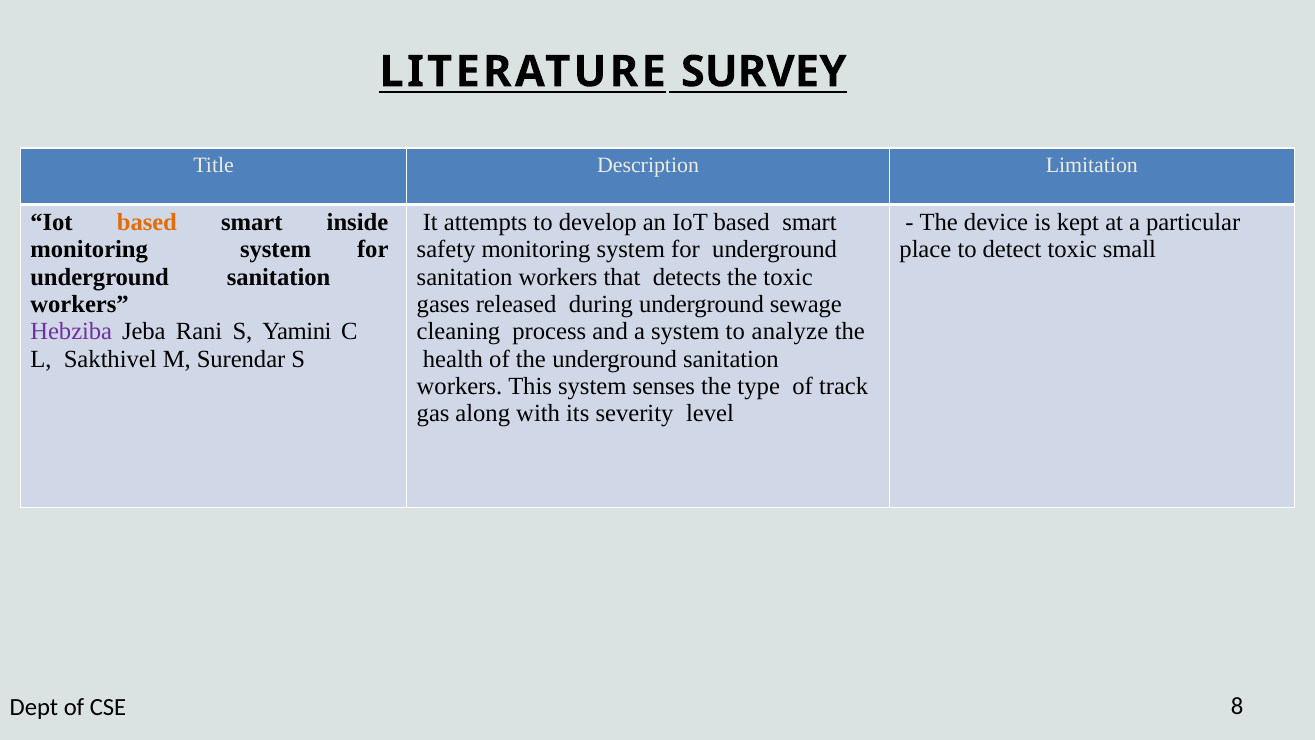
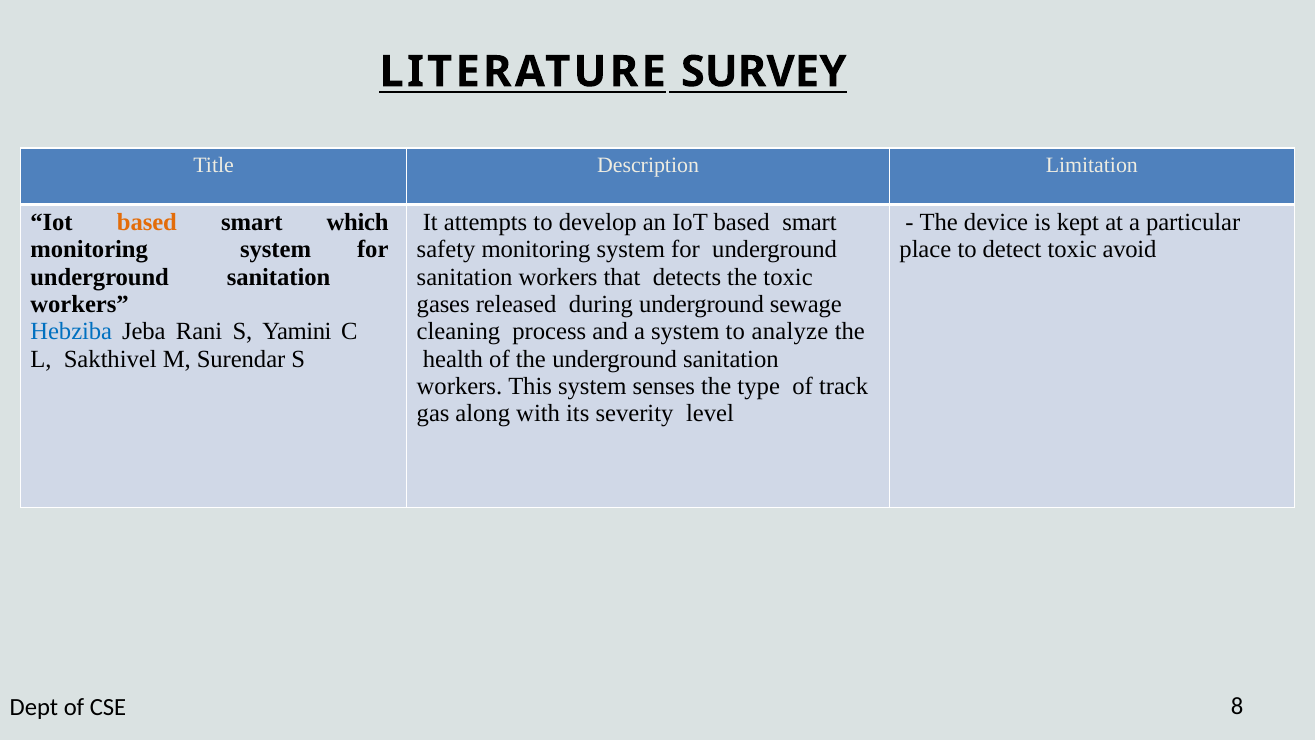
inside: inside -> which (358, 222)
small: small -> avoid (1129, 250)
Hebziba colour: purple -> blue (71, 332)
